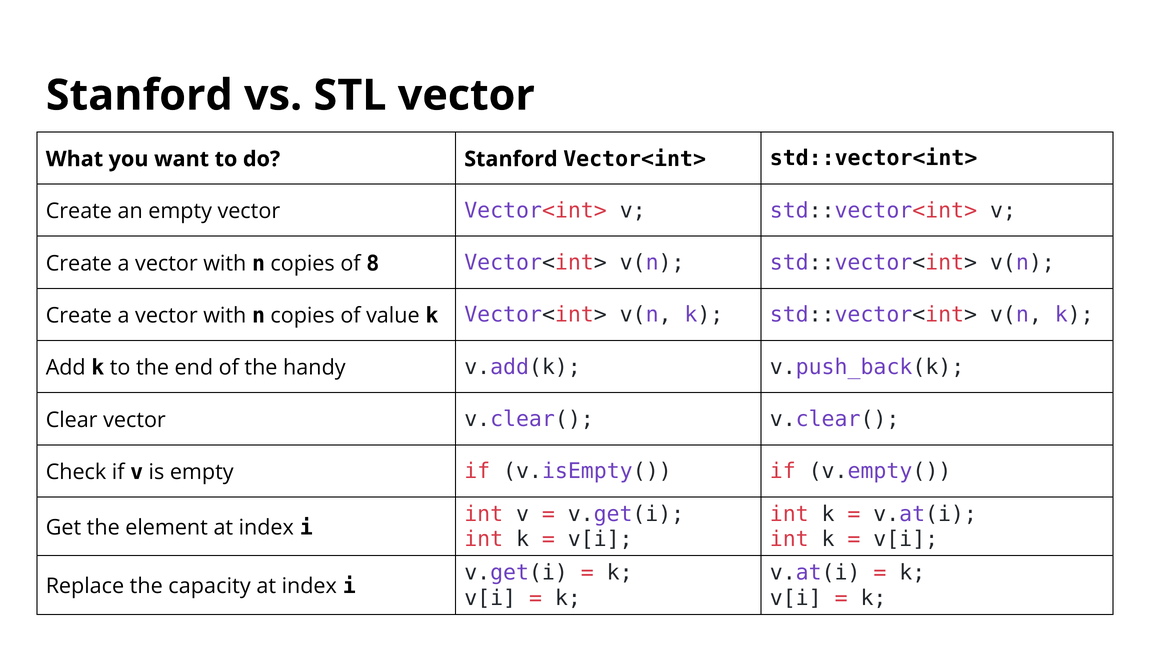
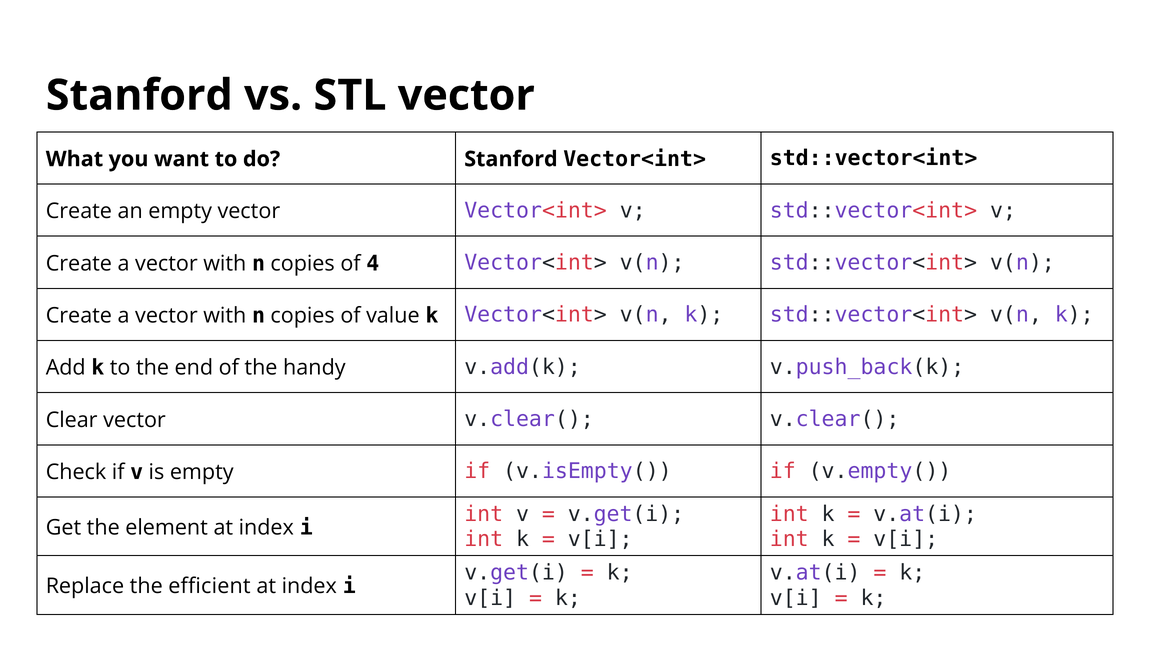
8: 8 -> 4 (373, 263)
capacity: capacity -> efficient (209, 586)
